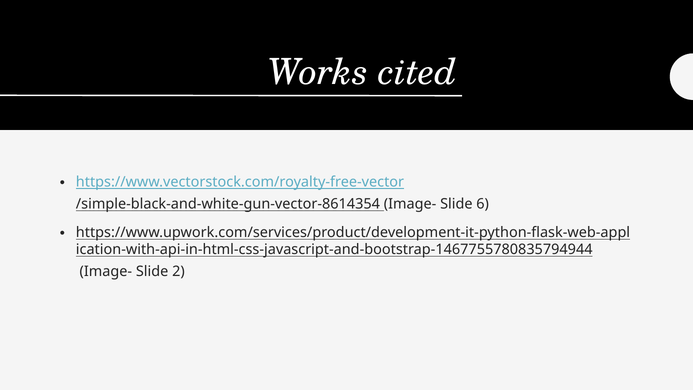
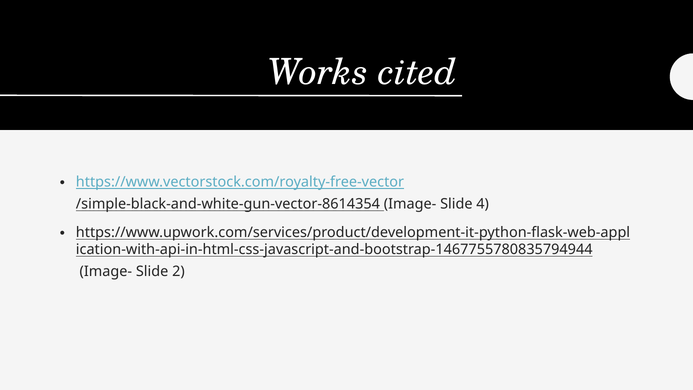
6: 6 -> 4 (483, 204)
